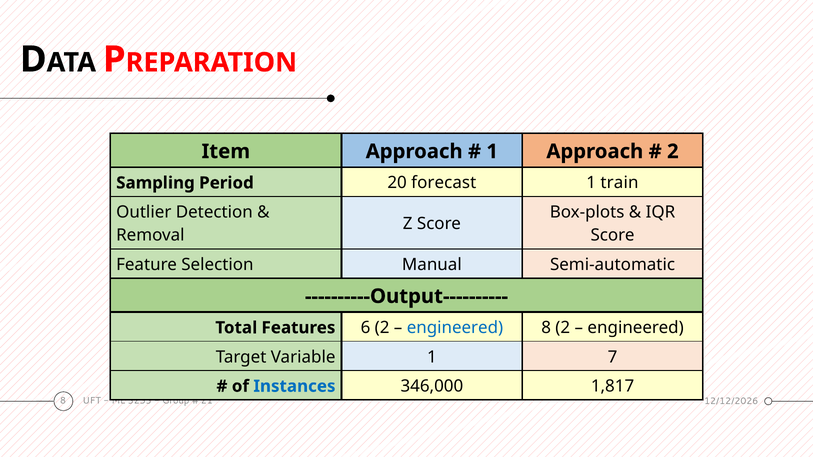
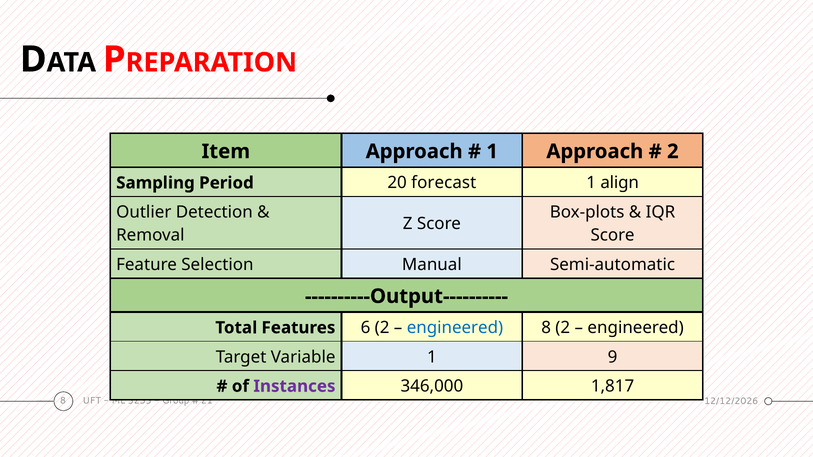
train: train -> align (620, 183)
7: 7 -> 9 (613, 357)
Instances colour: blue -> purple (294, 386)
